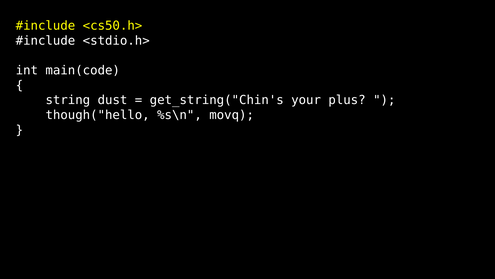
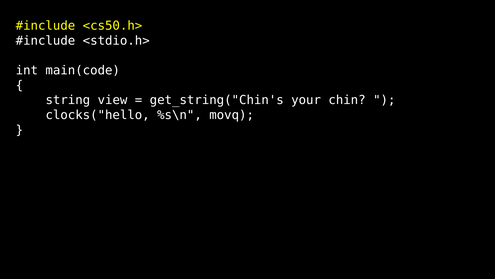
dust: dust -> view (113, 100)
plus: plus -> chin (347, 100)
though("hello: though("hello -> clocks("hello (98, 115)
